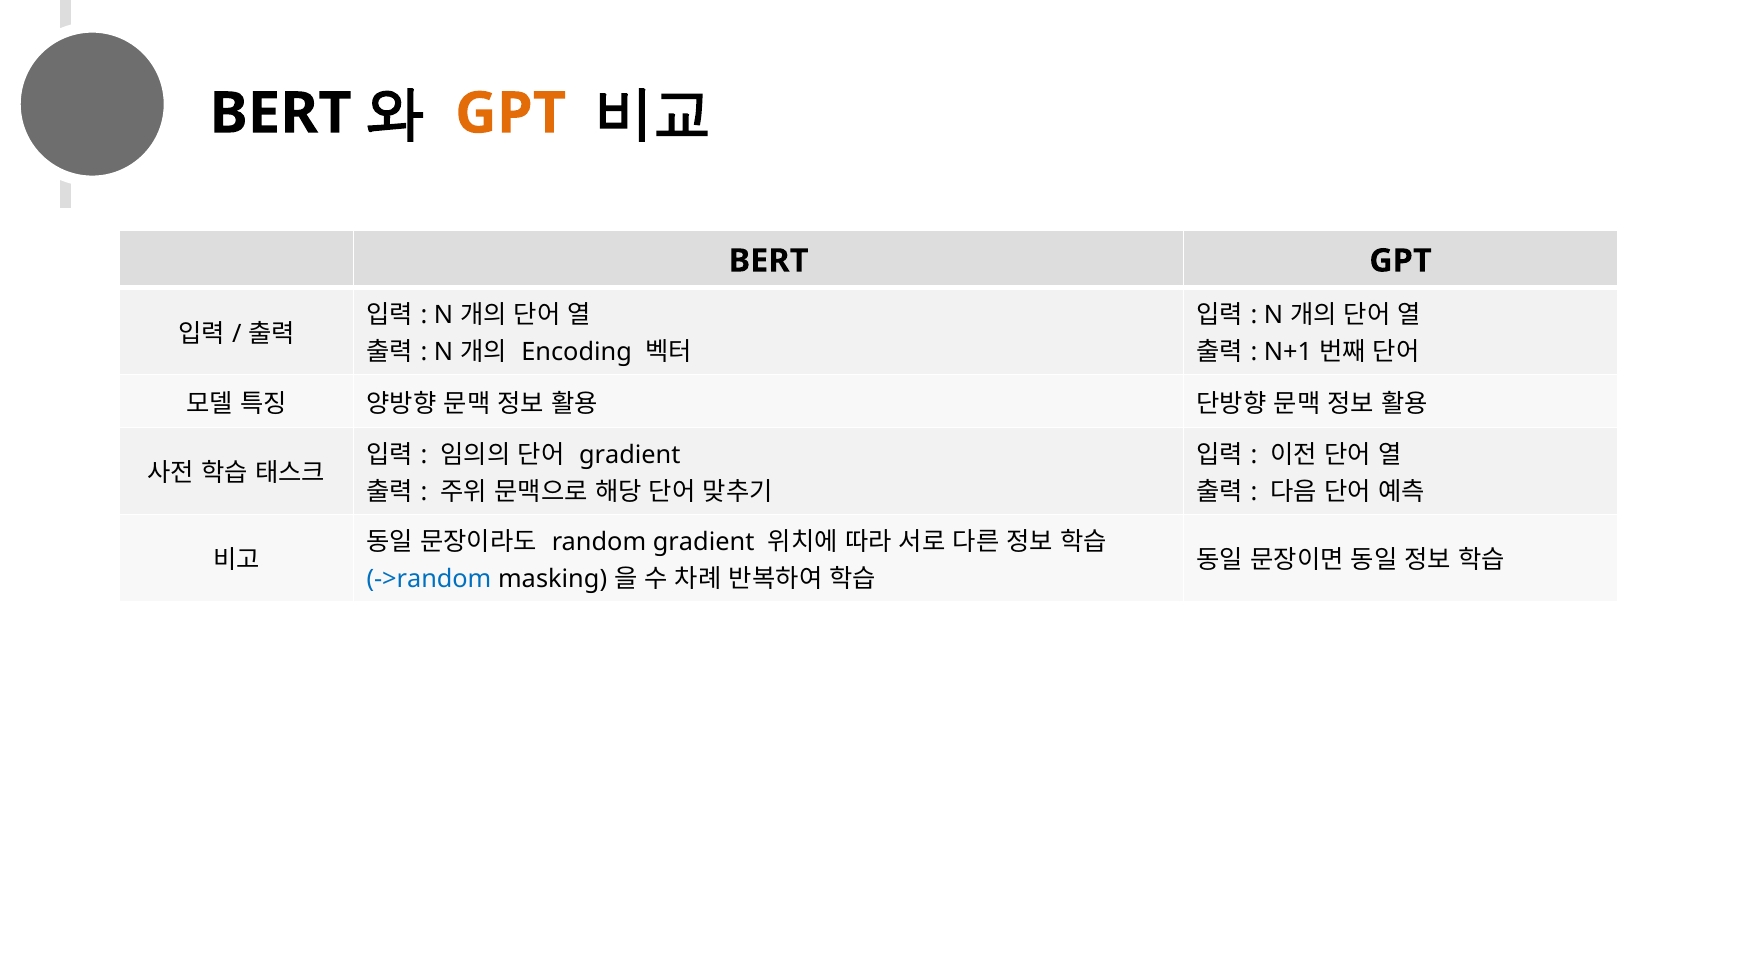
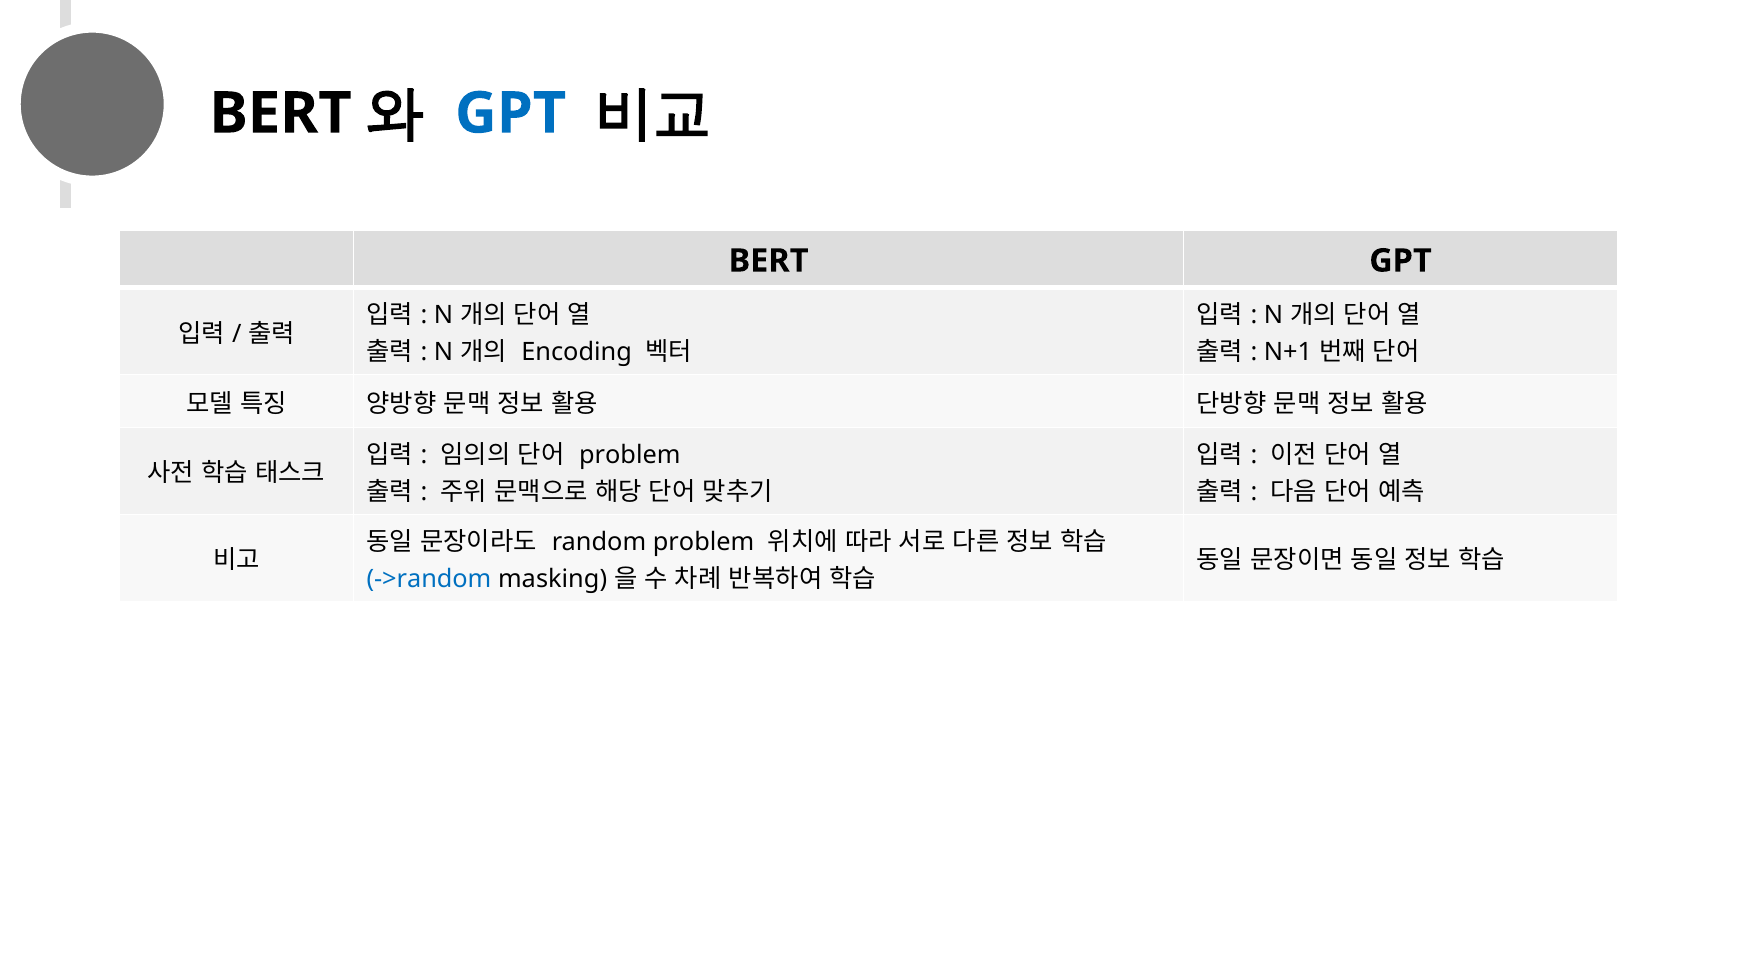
GPT colour: orange -> blue (511, 113)
gradient: gradient -> problem (630, 455)
random gradient: gradient -> problem (704, 542)
